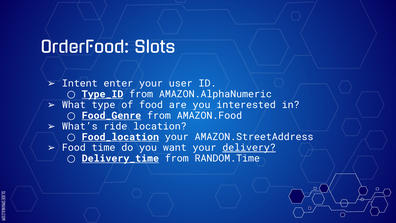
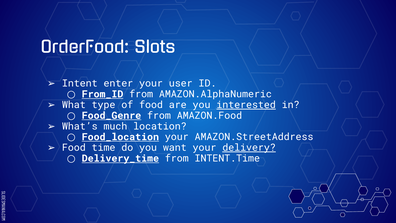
Type_ID: Type_ID -> From_ID (103, 94)
interested underline: none -> present (246, 105)
ride: ride -> much (115, 126)
RANDOM.Time: RANDOM.Time -> INTENT.Time (227, 158)
